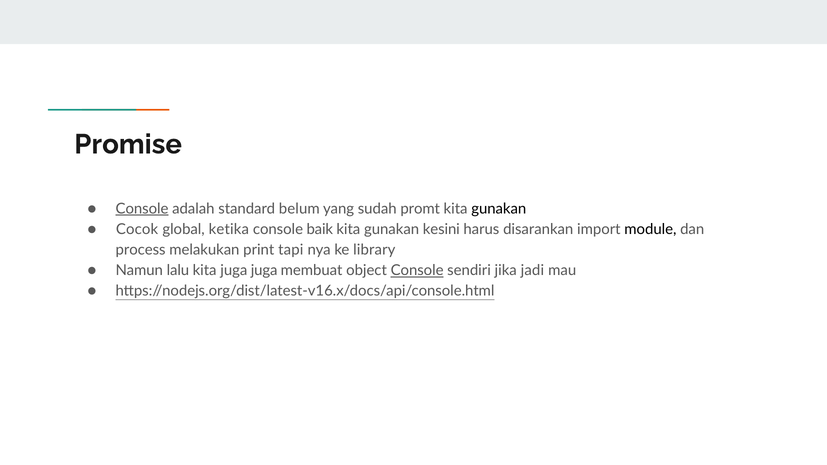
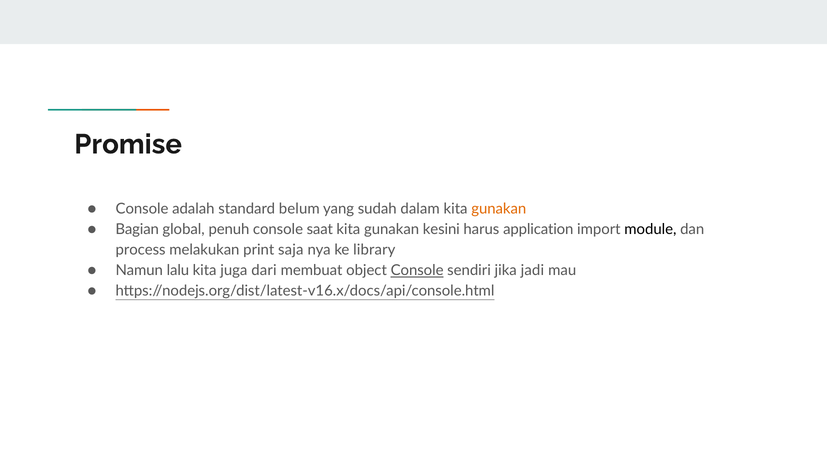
Console underline: present -> none (142, 209)
promt: promt -> dalam (420, 209)
gunakan colour: black -> orange (499, 209)
Cocok: Cocok -> Bagian (137, 229)
ketika: ketika -> penuh (229, 229)
baik: baik -> saat (320, 229)
disarankan: disarankan -> application (538, 229)
tapi: tapi -> saja (291, 250)
juga juga: juga -> dari (264, 271)
